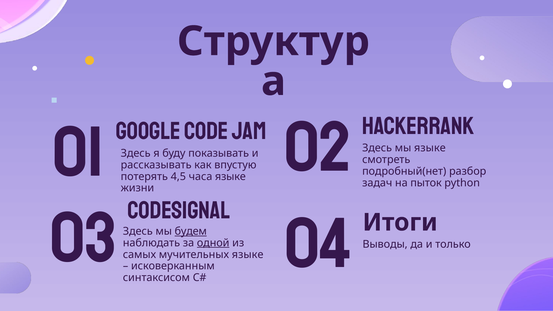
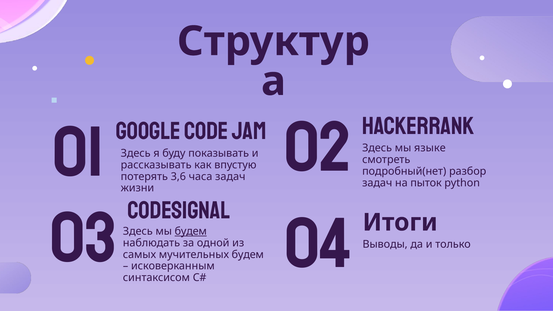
4,5: 4,5 -> 3,6 (178, 177)
часа языке: языке -> задач (230, 177)
одной underline: present -> none (213, 243)
мучительных языке: языке -> будем (248, 255)
